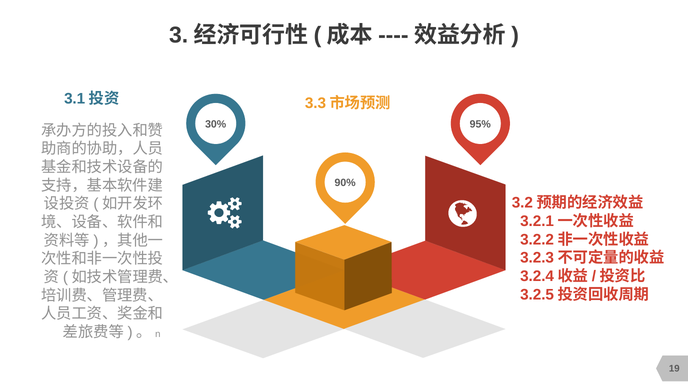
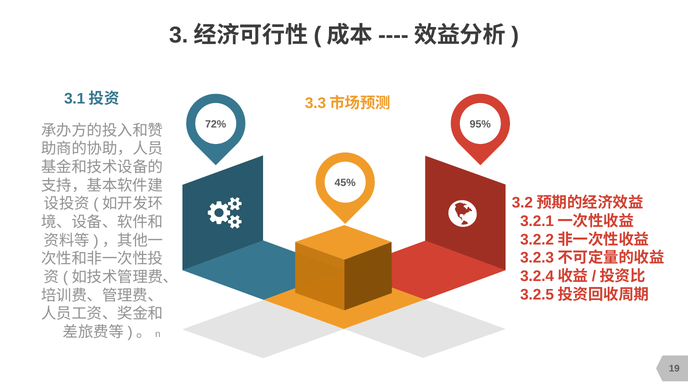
30%: 30% -> 72% (216, 124)
90%: 90% -> 45% (345, 183)
